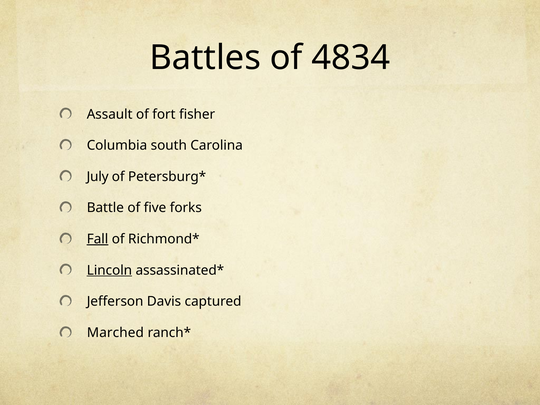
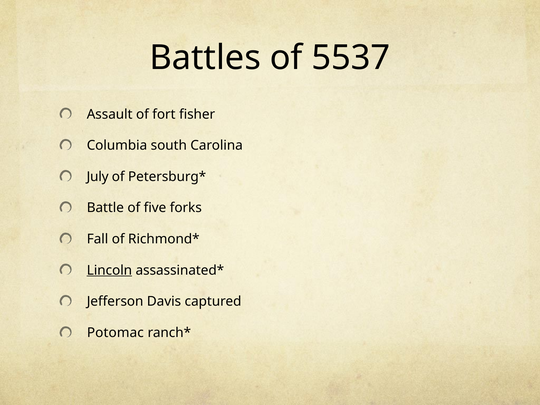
4834: 4834 -> 5537 (351, 58)
Fall underline: present -> none (98, 239)
Marched: Marched -> Potomac (115, 333)
